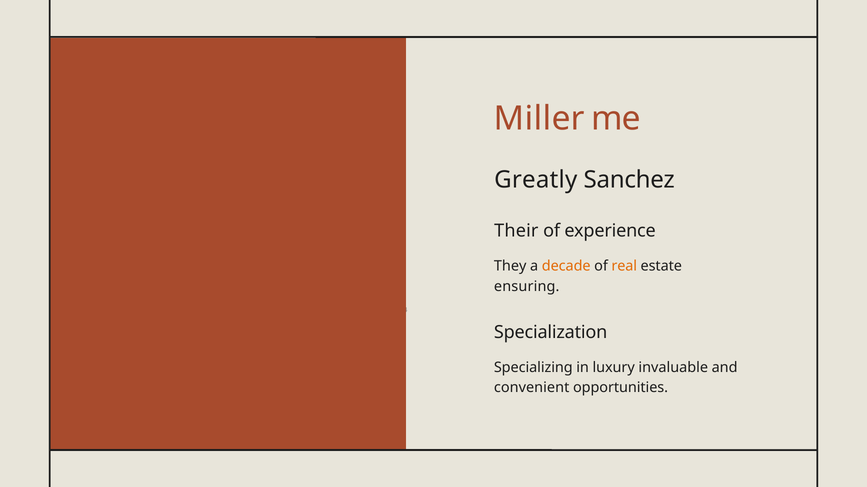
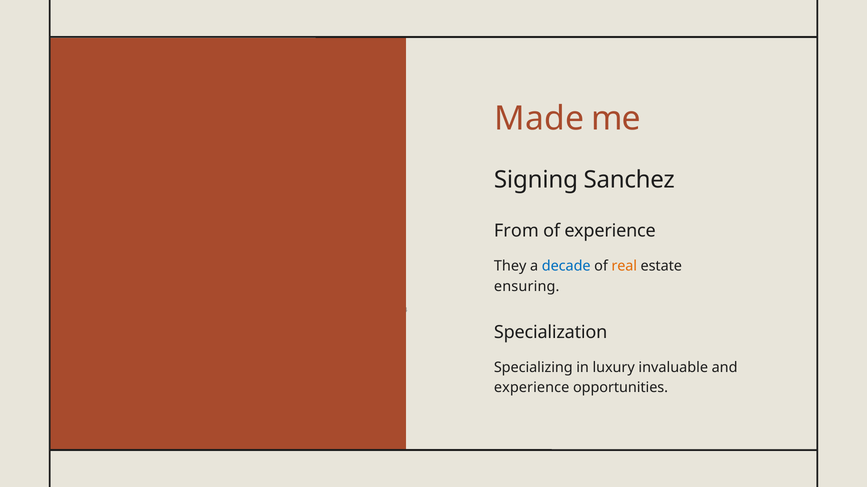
Miller: Miller -> Made (539, 119)
Greatly: Greatly -> Signing (536, 180)
Their: Their -> From (516, 231)
decade colour: orange -> blue (566, 267)
convenient: convenient -> experience (532, 388)
